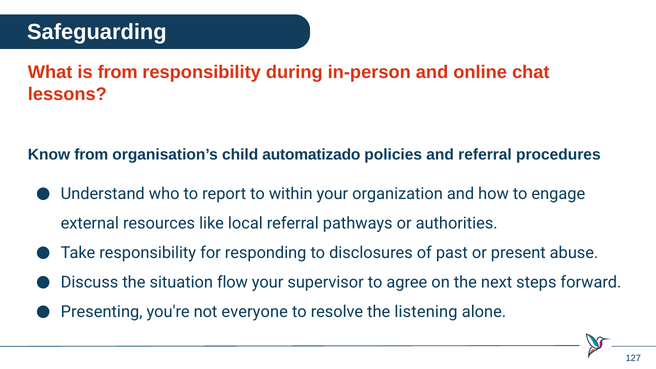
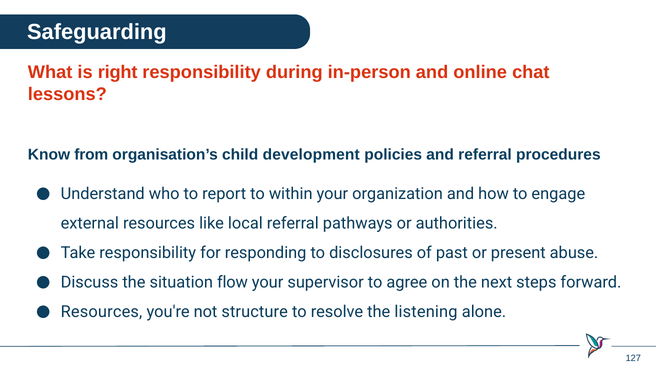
is from: from -> right (118, 72)
automatizado: automatizado -> development (311, 155)
Presenting: Presenting -> Resources (102, 312)
everyone: everyone -> structure (255, 312)
